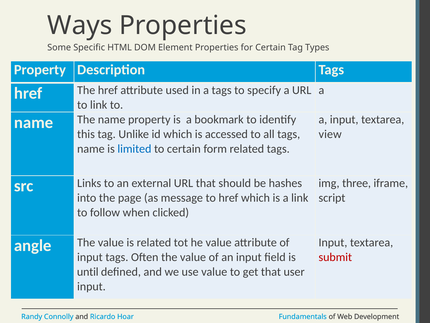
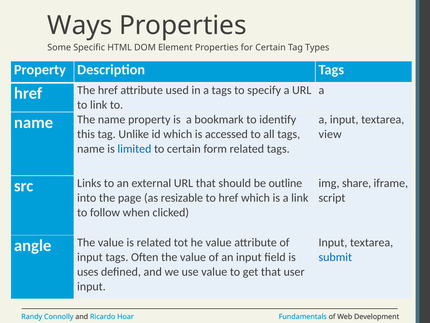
three: three -> share (357, 183)
hashes: hashes -> outline (285, 183)
message: message -> resizable (182, 197)
submit colour: red -> blue (335, 257)
until: until -> uses (88, 272)
